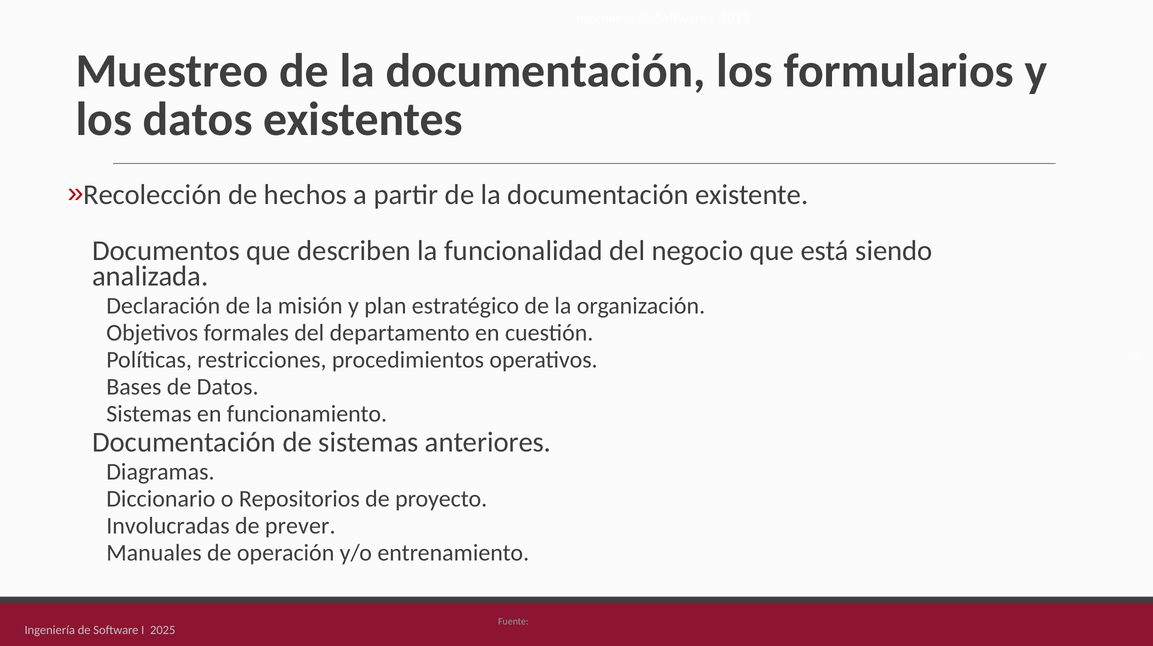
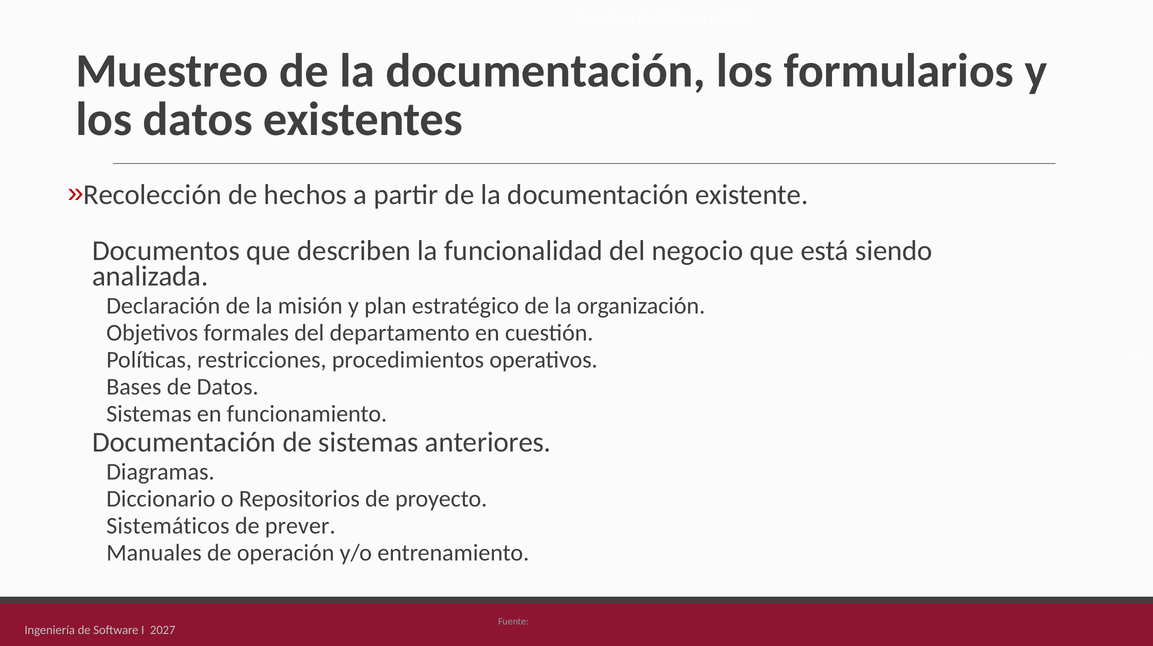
Involucradas: Involucradas -> Sistemáticos (168, 526)
2025: 2025 -> 2027 (163, 630)
